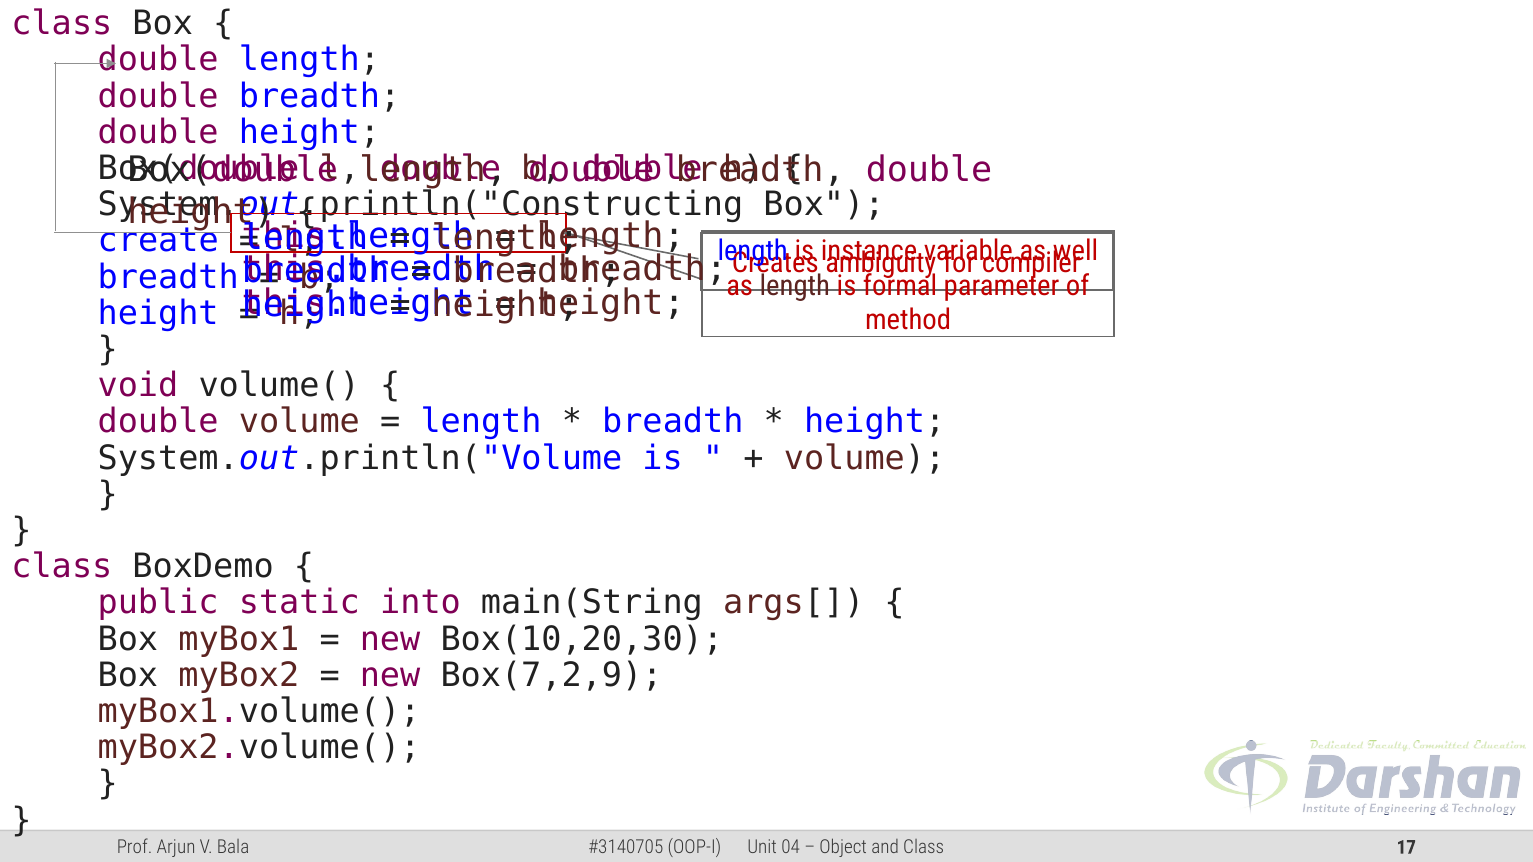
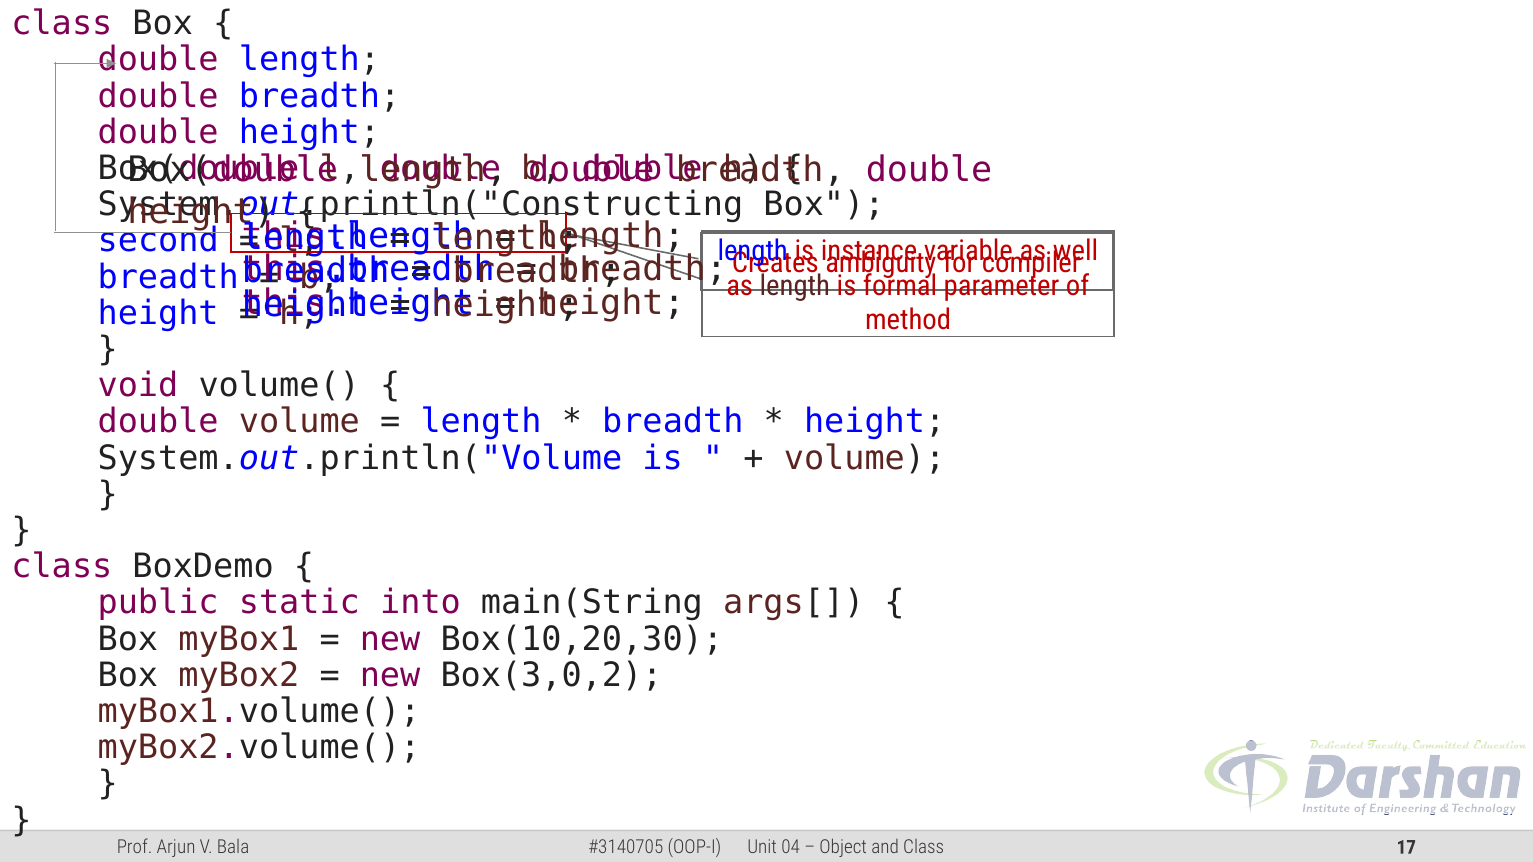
create: create -> second (158, 241)
Box(7,2,9: Box(7,2,9 -> Box(3,0,2 (551, 675)
